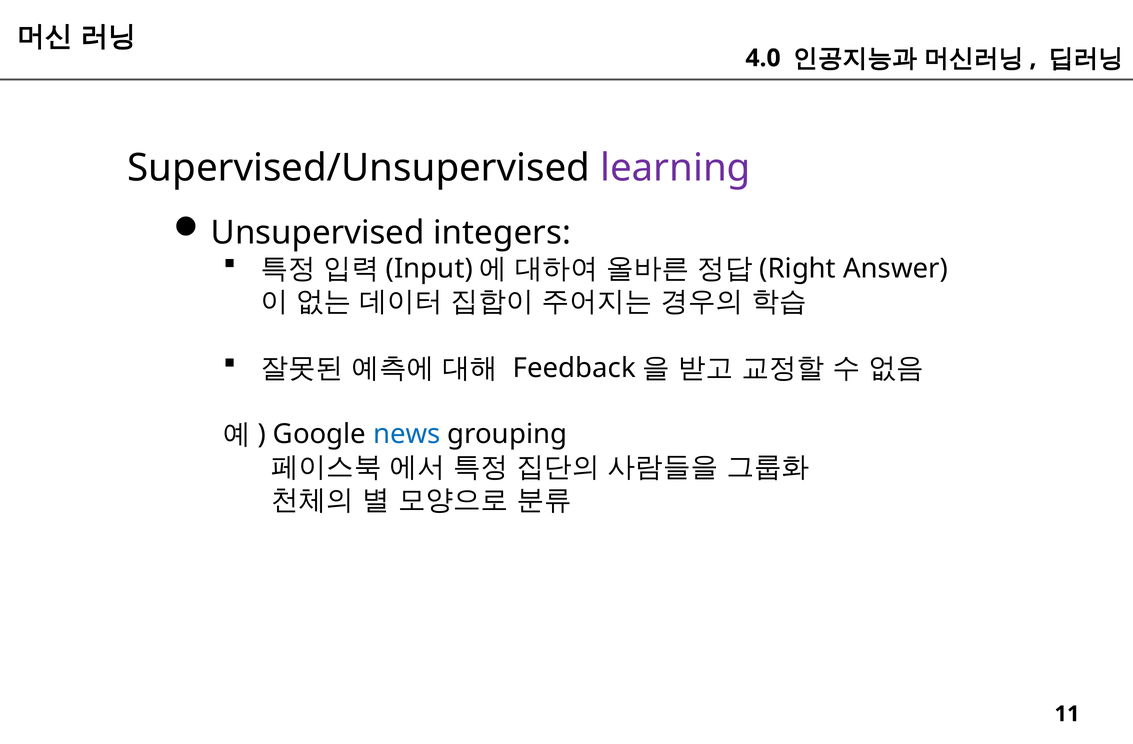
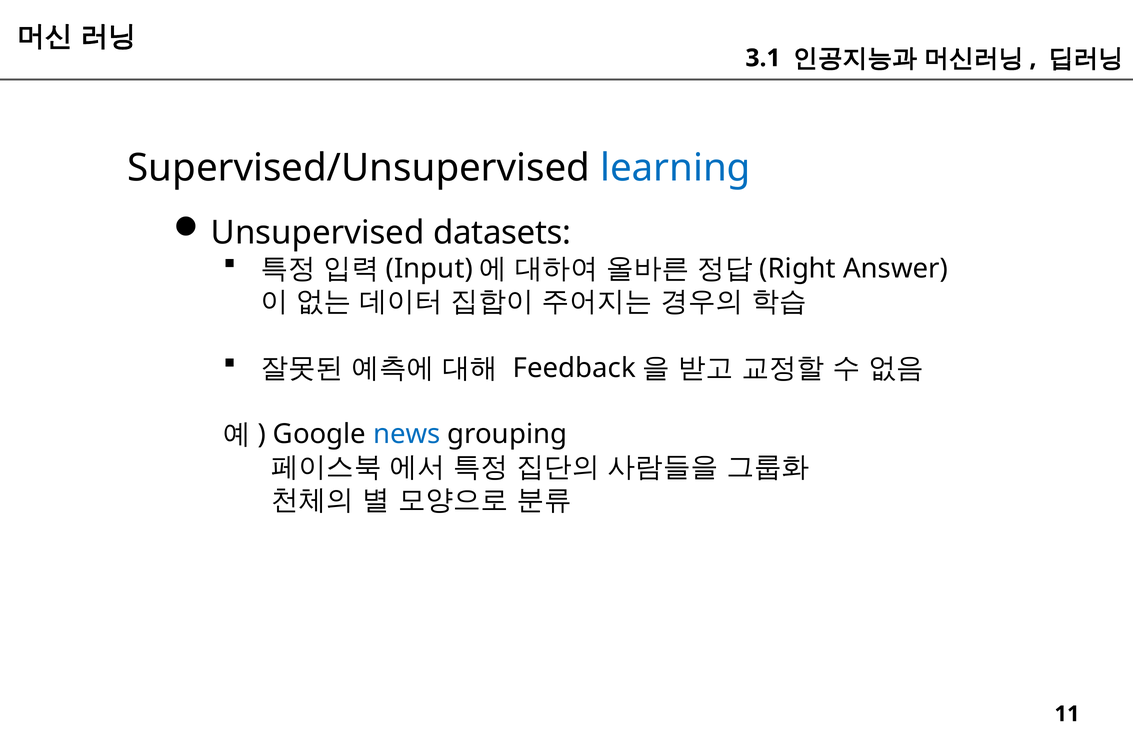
4.0: 4.0 -> 3.1 (763, 58)
learning colour: purple -> blue (675, 168)
integers: integers -> datasets (502, 233)
